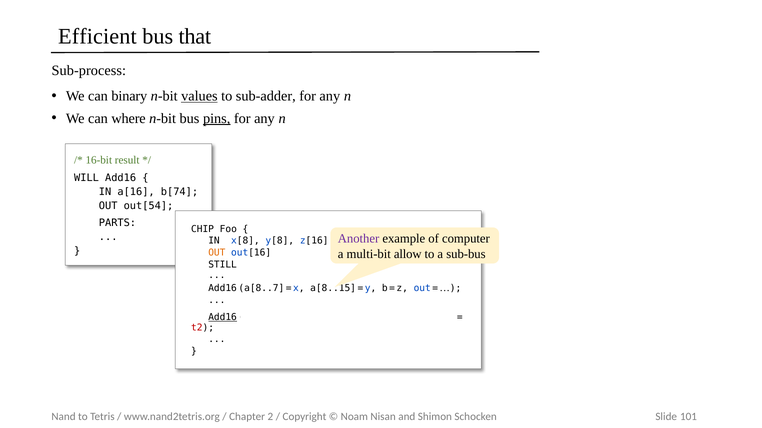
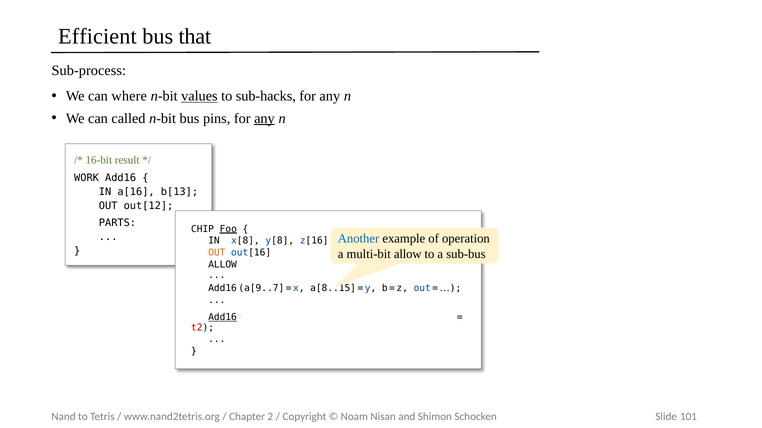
binary: binary -> where (129, 96)
sub-adder: sub-adder -> sub-hacks (266, 96)
where: where -> called (128, 118)
pins underline: present -> none (217, 118)
any underline: none -> present (264, 118)
WILL: WILL -> WORK (87, 178)
b[74: b[74 -> b[13 (179, 192)
out[54: out[54 -> out[12 (148, 206)
Foo underline: none -> present (228, 229)
Another colour: purple -> blue (359, 239)
computer: computer -> operation (466, 239)
STILL: STILL -> ALLOW (223, 265)
a[8..7: a[8..7 -> a[9..7 (261, 289)
